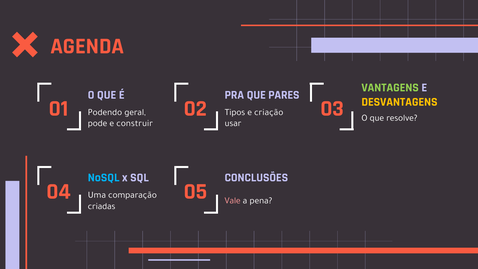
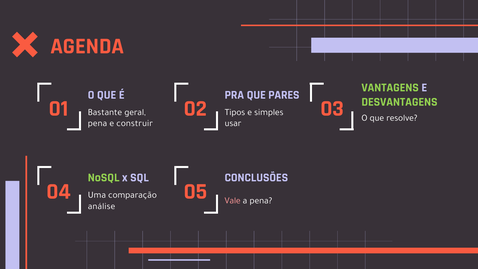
DESVANTAGENS colour: yellow -> light green (399, 102)
Podendo: Podendo -> Bastante (105, 112)
criação: criação -> simples (269, 112)
pode: pode -> pena (97, 123)
NoSQL colour: light blue -> light green (104, 178)
criadas: criadas -> análise (102, 206)
